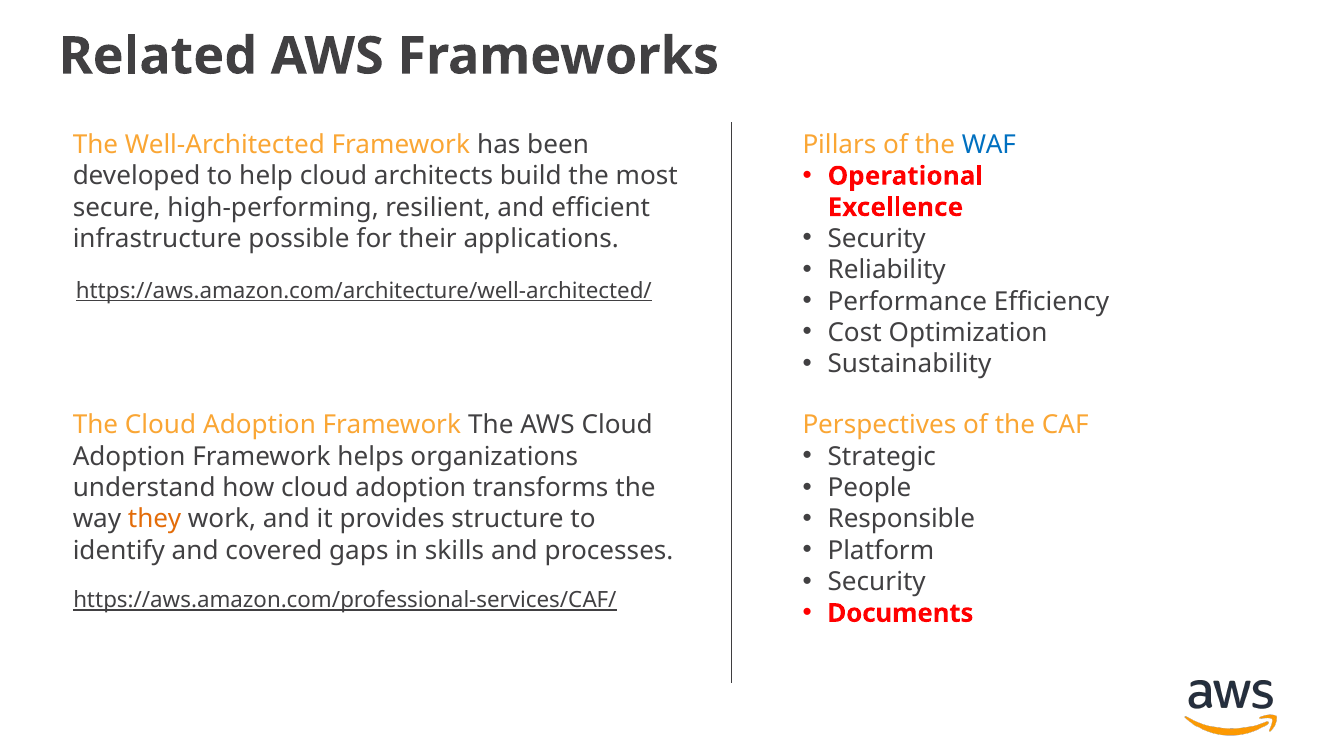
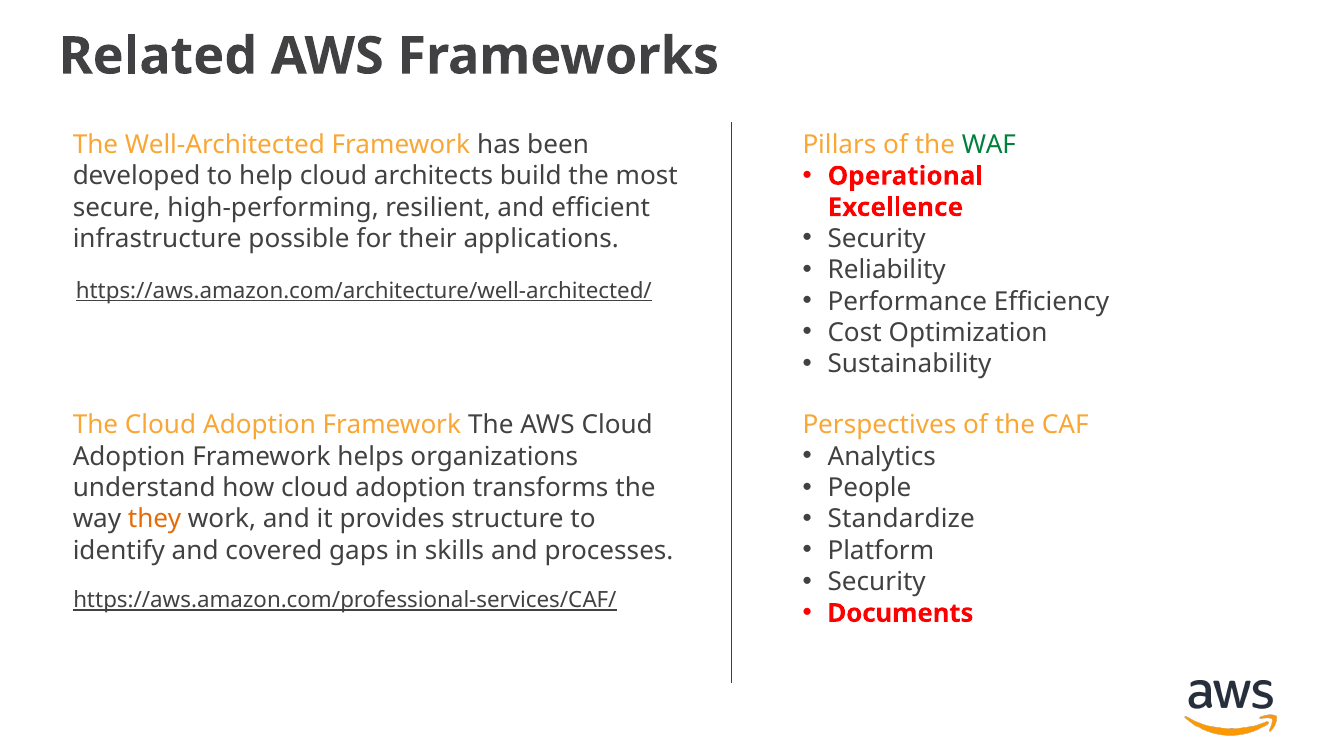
WAF colour: blue -> green (989, 145)
Strategic: Strategic -> Analytics (882, 456)
Responsible: Responsible -> Standardize (901, 519)
